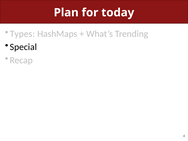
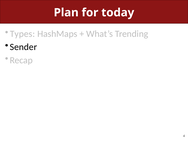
Special: Special -> Sender (23, 47)
